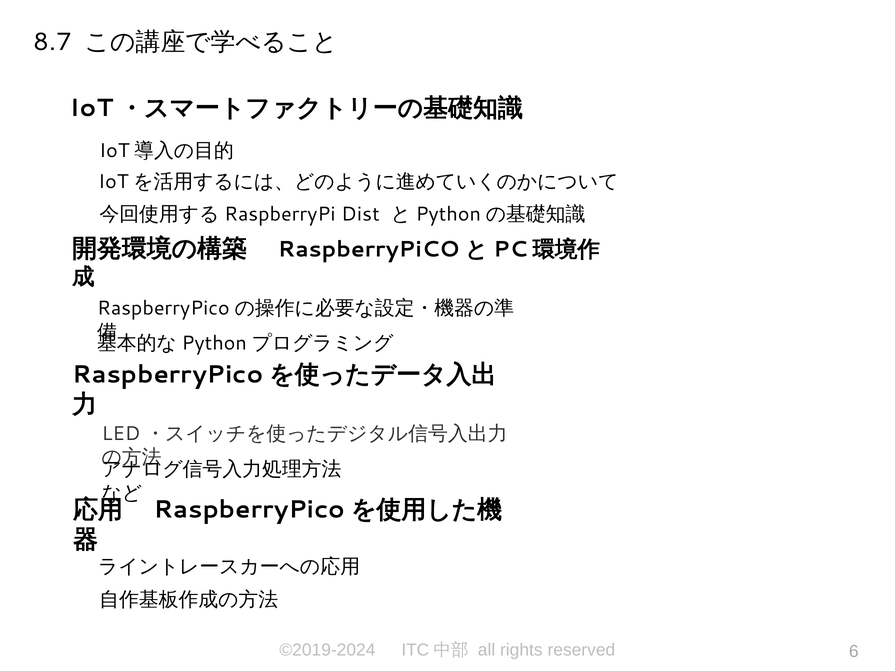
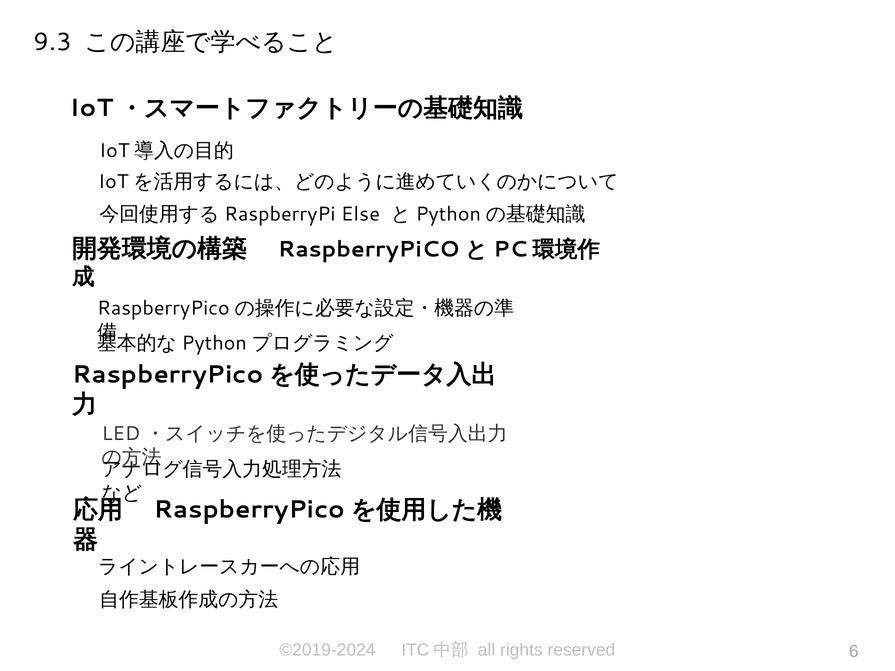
8.7: 8.7 -> 9.3 (53, 42)
Dist: Dist -> Else (360, 214)
